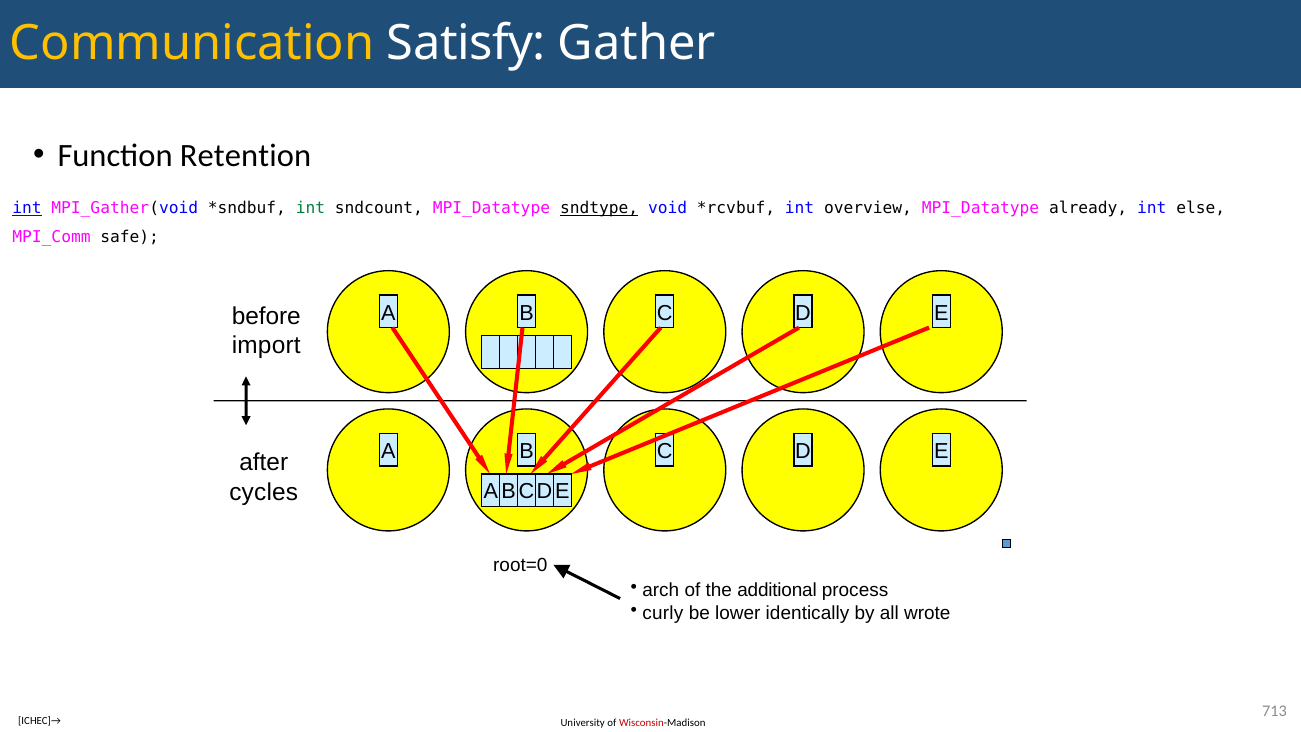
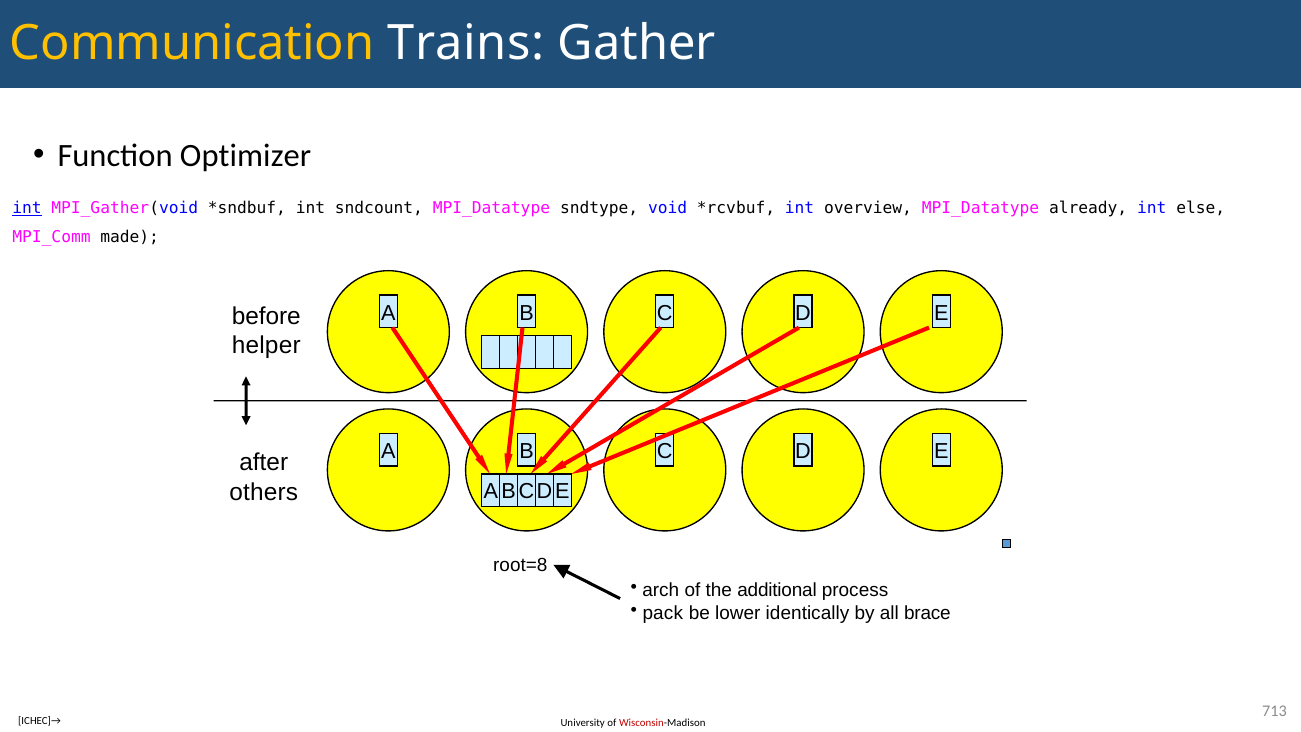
Satisfy: Satisfy -> Trains (466, 44)
Retention: Retention -> Optimizer (246, 156)
int colour: green -> black (311, 208)
sndtype underline: present -> none (599, 208)
safe: safe -> made (130, 238)
import: import -> helper (266, 346)
cycles: cycles -> others (264, 492)
root=0: root=0 -> root=8 (520, 565)
curly: curly -> pack (663, 613)
wrote: wrote -> brace (927, 613)
